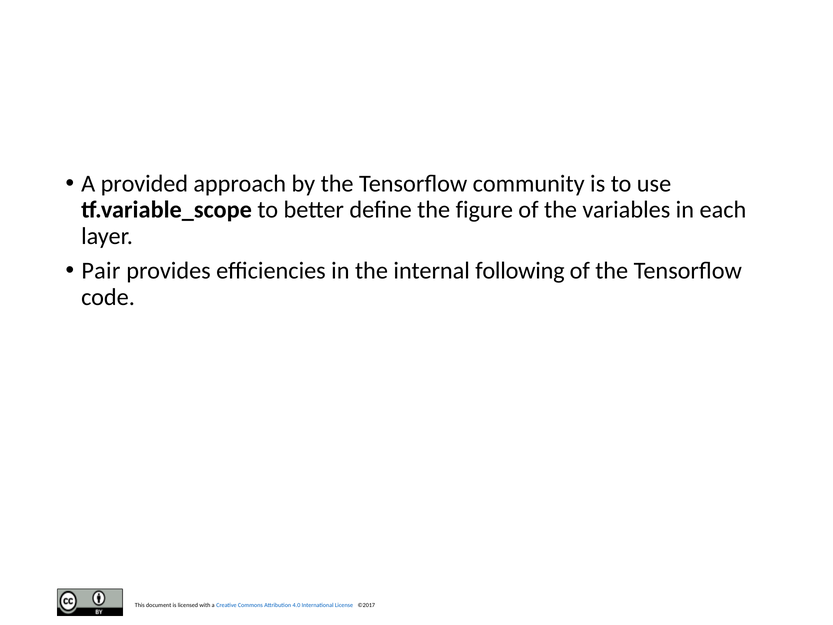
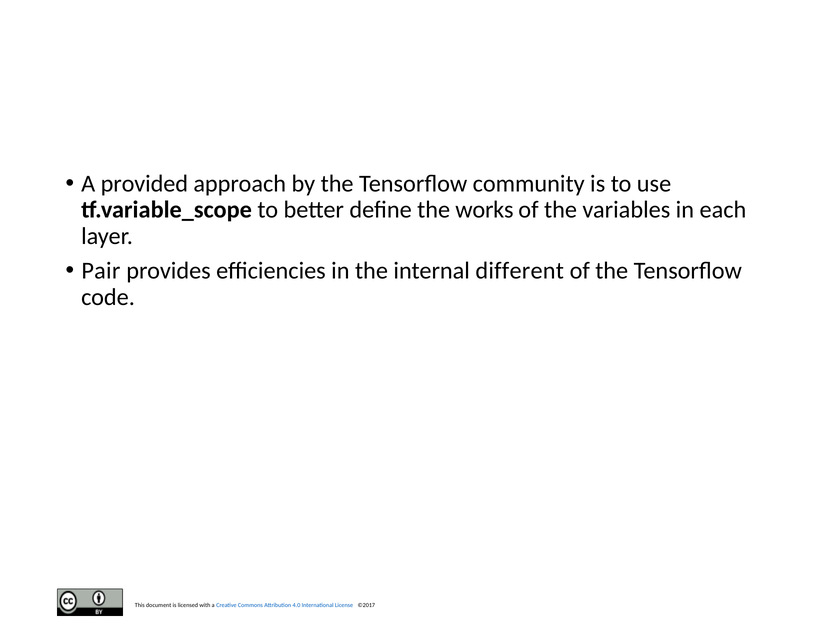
figure: figure -> works (484, 210)
following: following -> different (520, 271)
